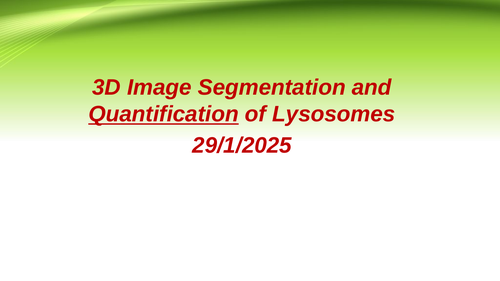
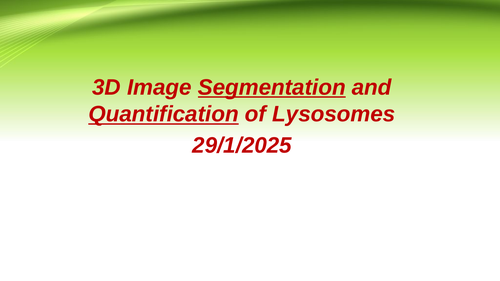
Segmentation underline: none -> present (272, 87)
